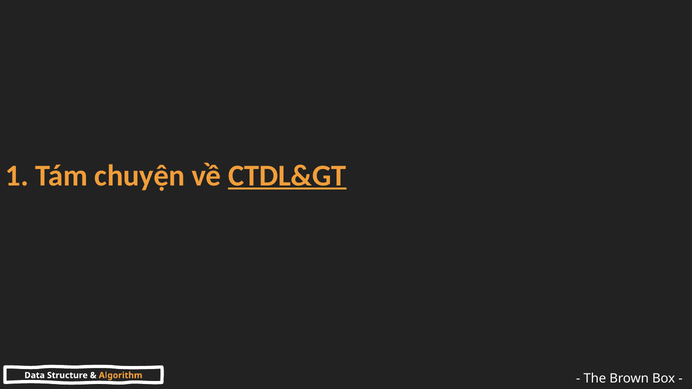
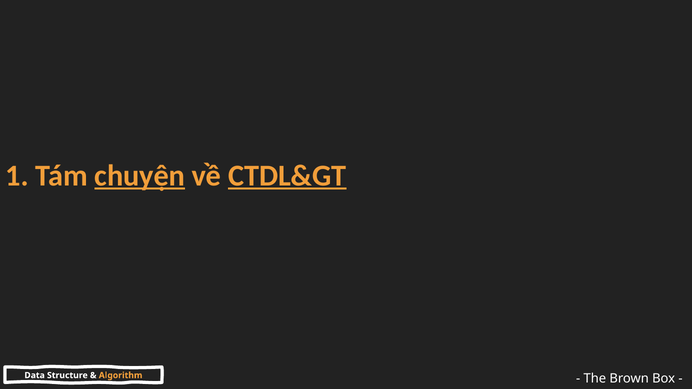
chuyện underline: none -> present (140, 176)
